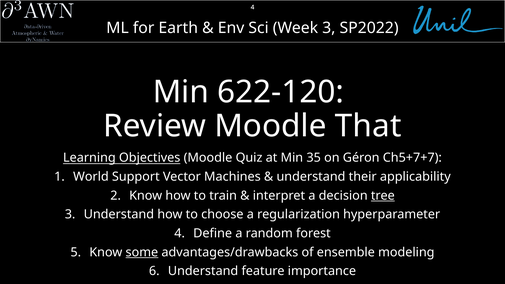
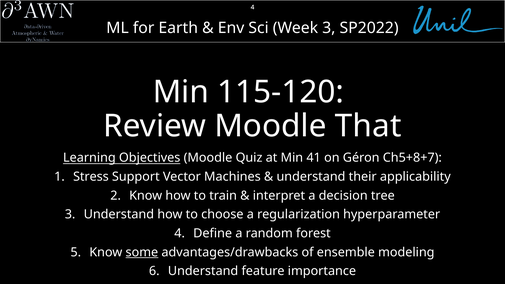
622-120: 622-120 -> 115-120 (281, 92)
35: 35 -> 41 (314, 158)
Ch5+7+7: Ch5+7+7 -> Ch5+8+7 (412, 158)
World: World -> Stress (91, 177)
tree underline: present -> none (383, 196)
